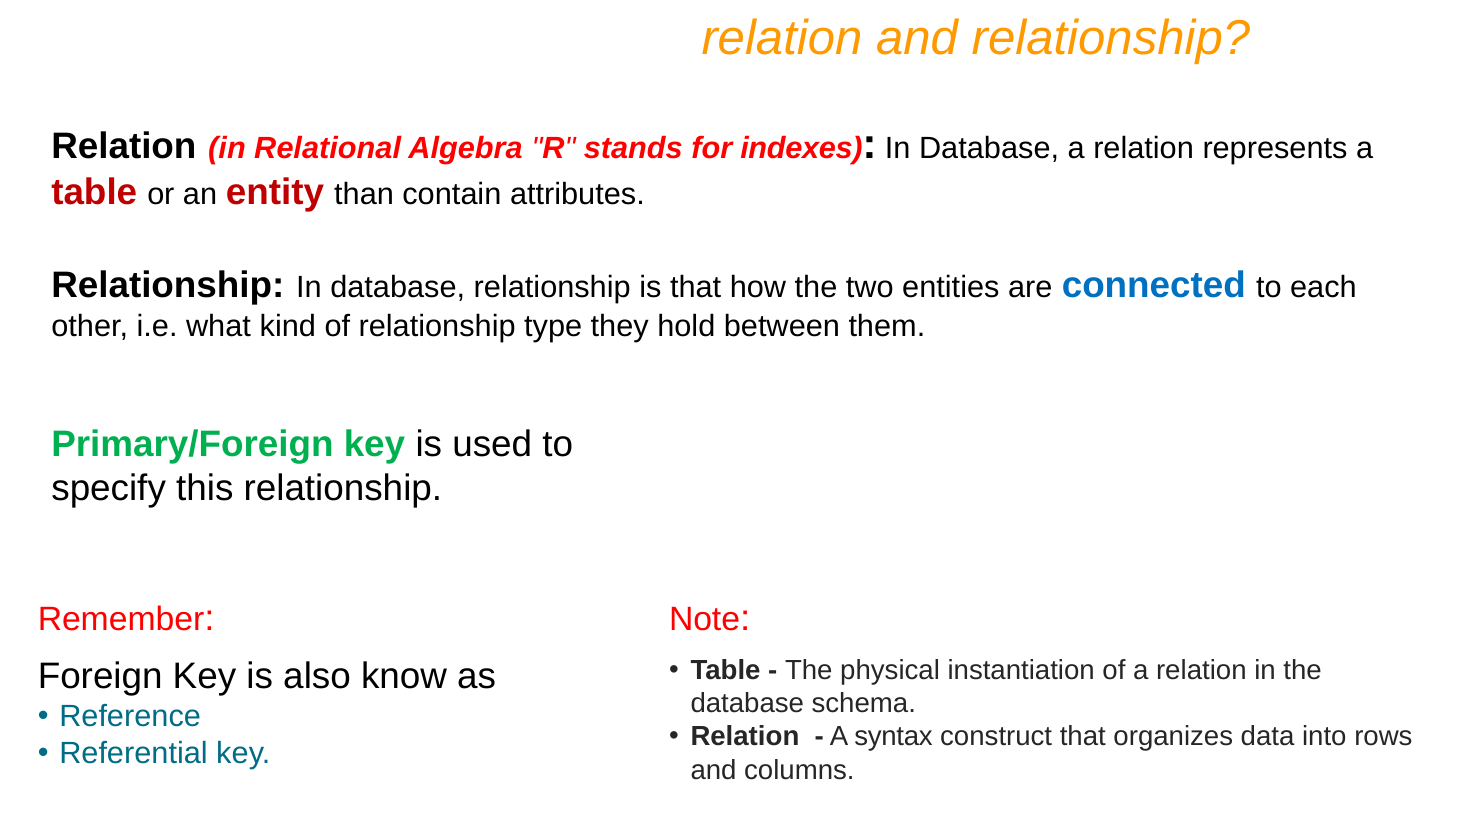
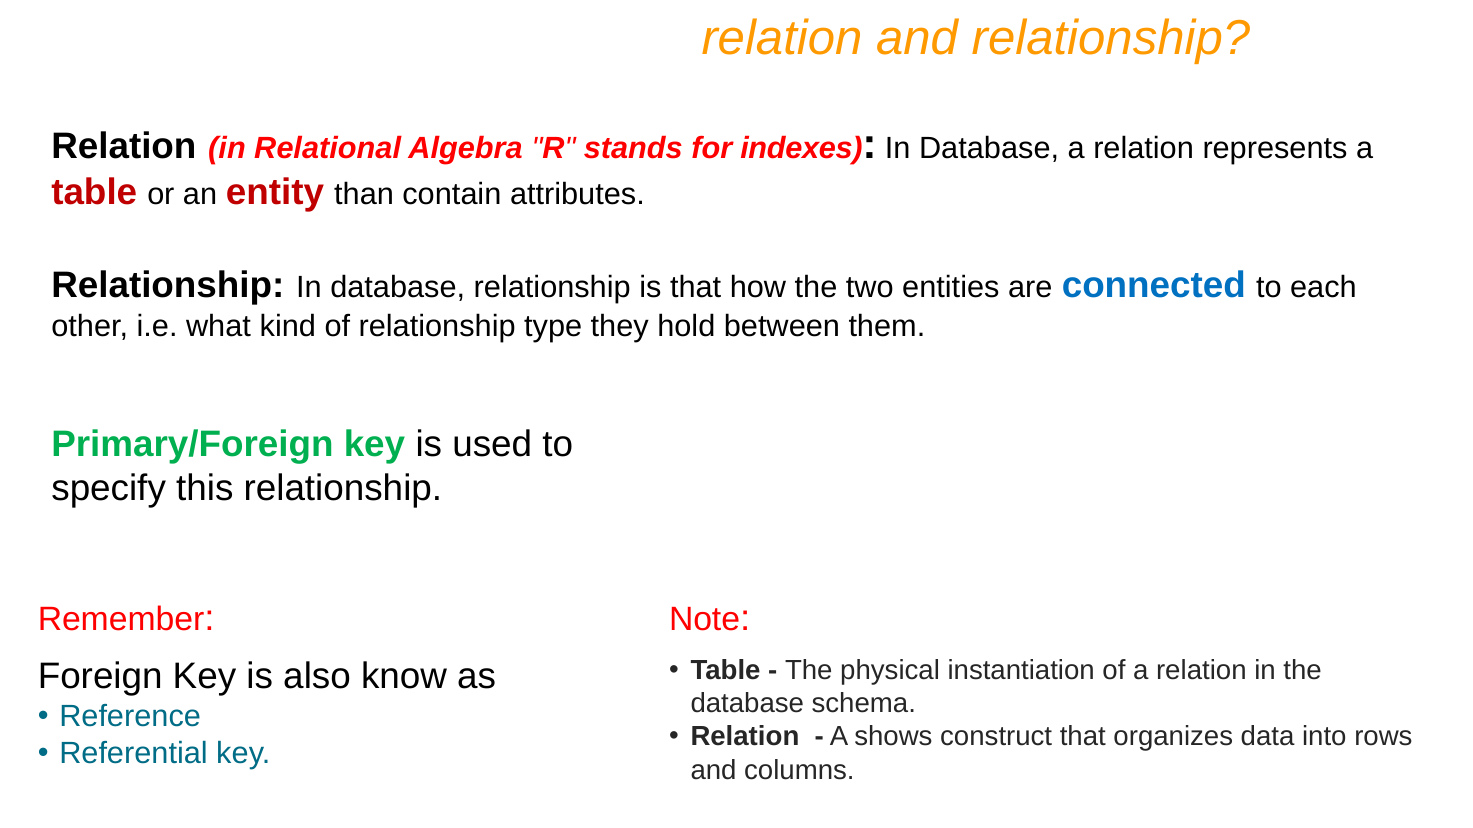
syntax: syntax -> shows (893, 737)
